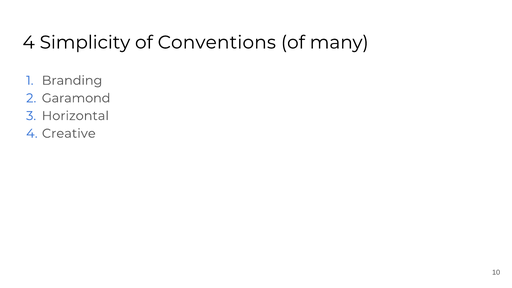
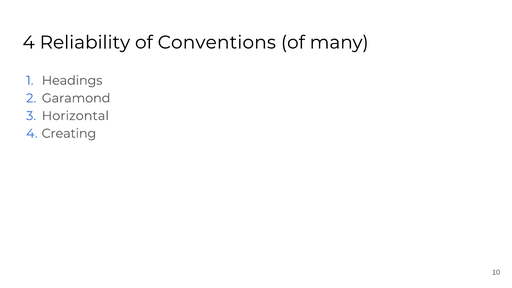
Simplicity: Simplicity -> Reliability (85, 42)
Branding: Branding -> Headings (72, 81)
Creative: Creative -> Creating (69, 133)
